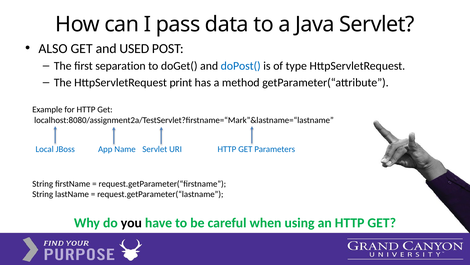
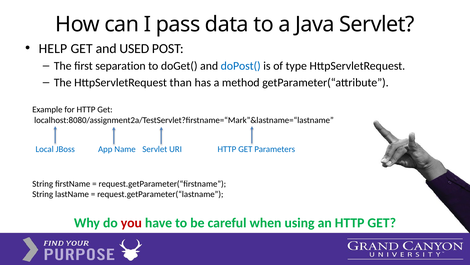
ALSO: ALSO -> HELP (53, 48)
print: print -> than (181, 82)
you colour: black -> red (131, 223)
